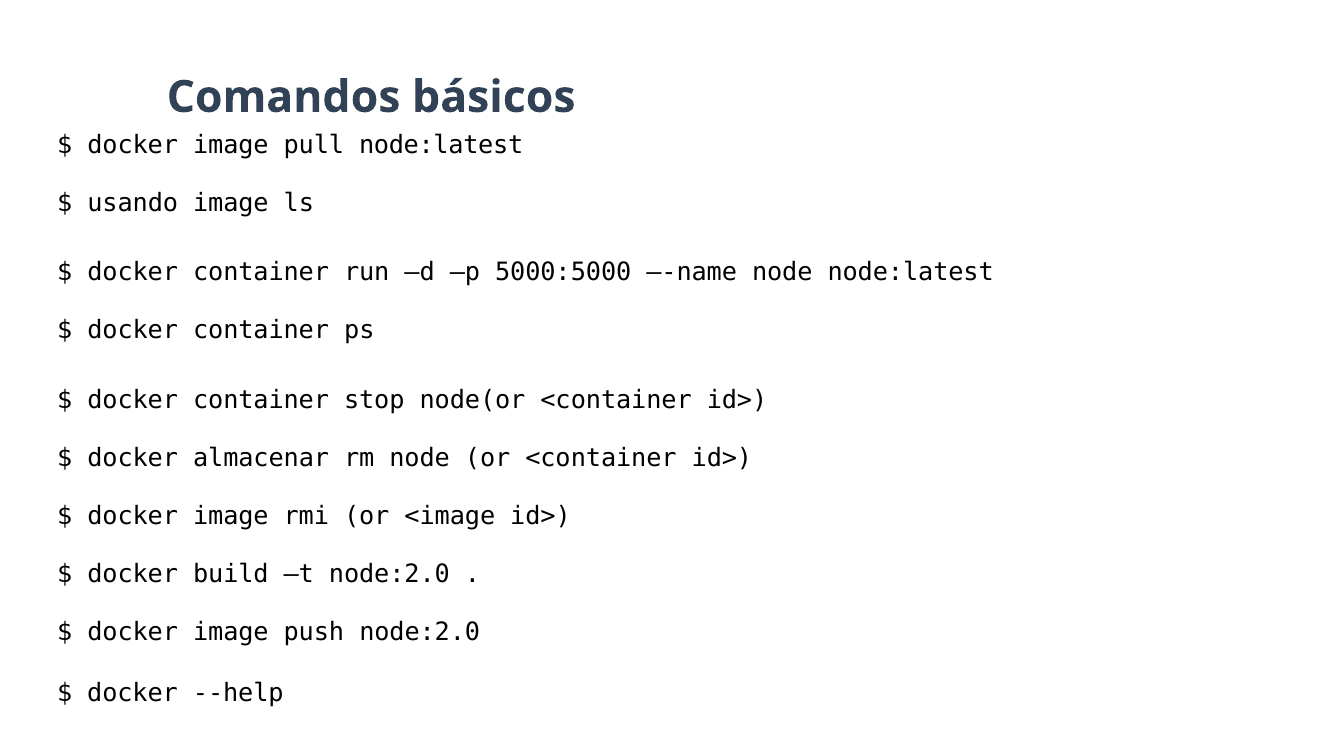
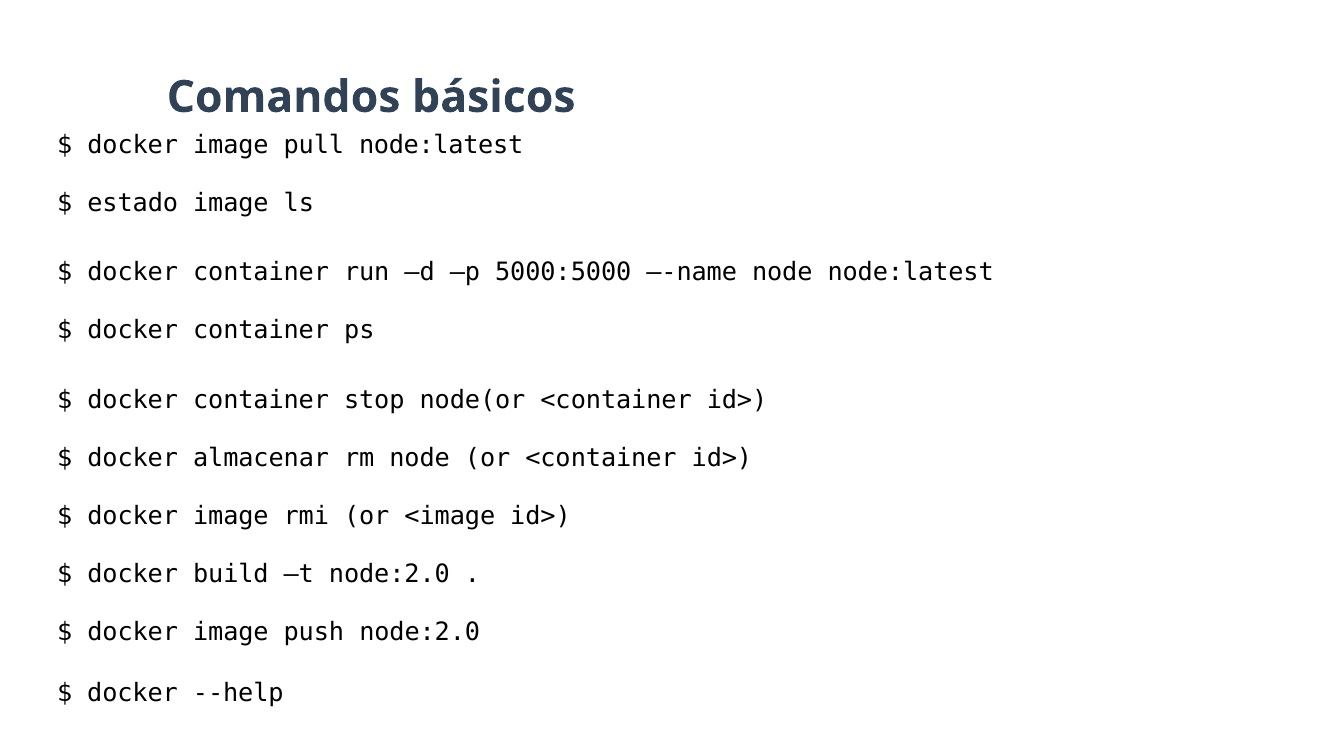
usando: usando -> estado (133, 203)
